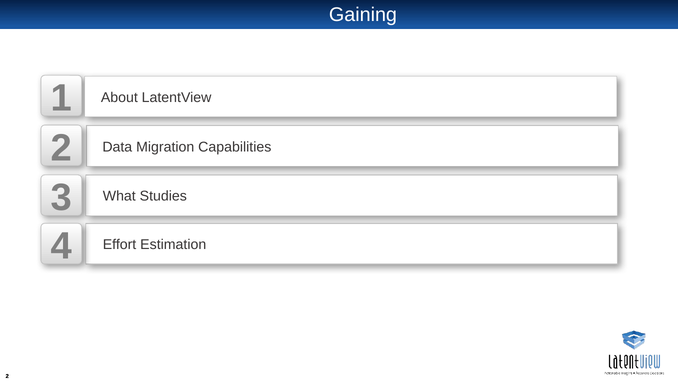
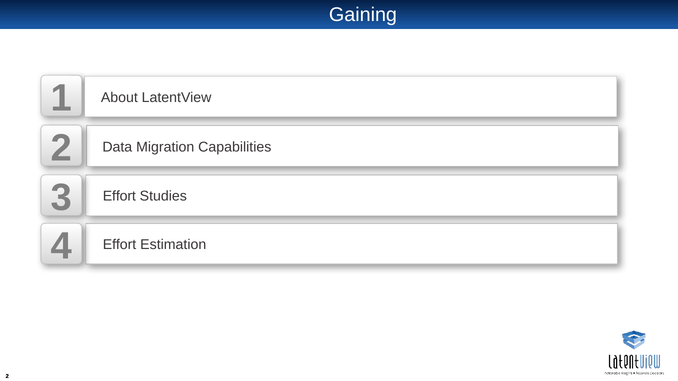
What: What -> Effort (119, 196)
